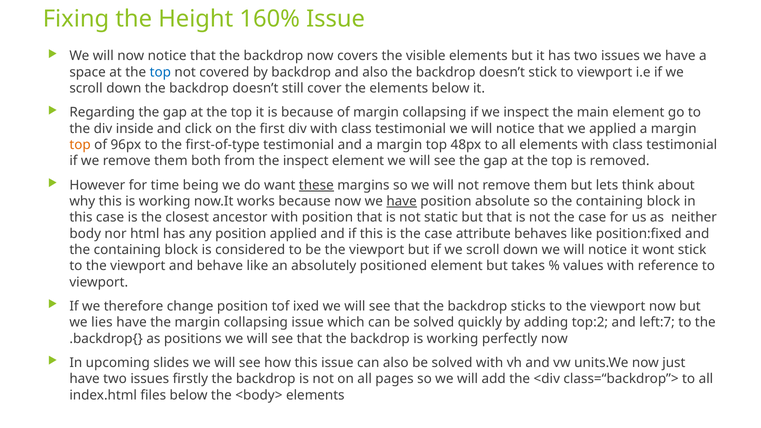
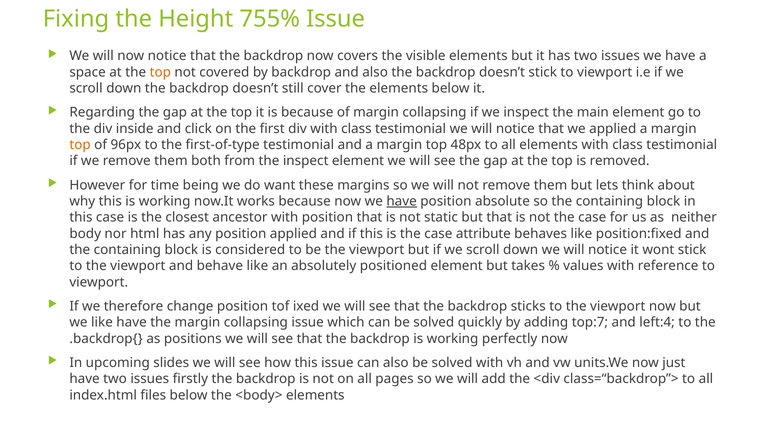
160%: 160% -> 755% (270, 19)
top colour: blue -> orange (160, 72)
these underline: present -> none (316, 185)
we lies: lies -> like (102, 322)
top:2: top:2 -> top:7 (590, 322)
left:7: left:7 -> left:4 (657, 322)
